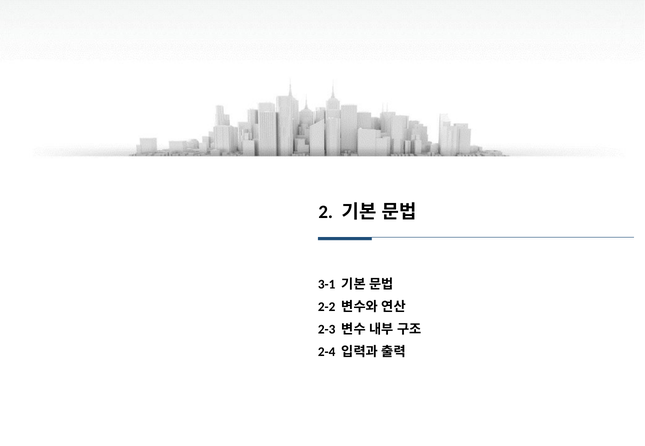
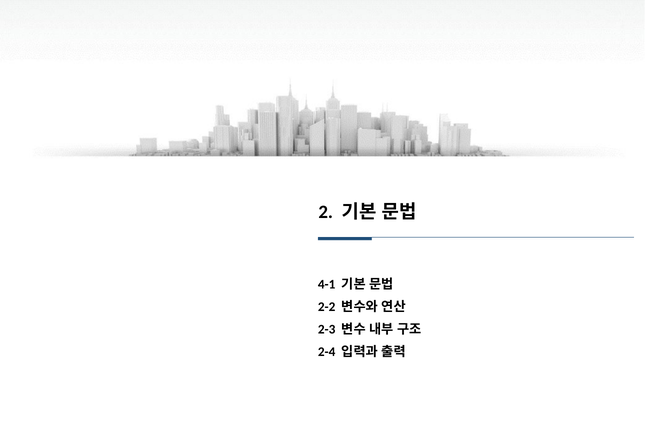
3-1: 3-1 -> 4-1 (327, 285)
